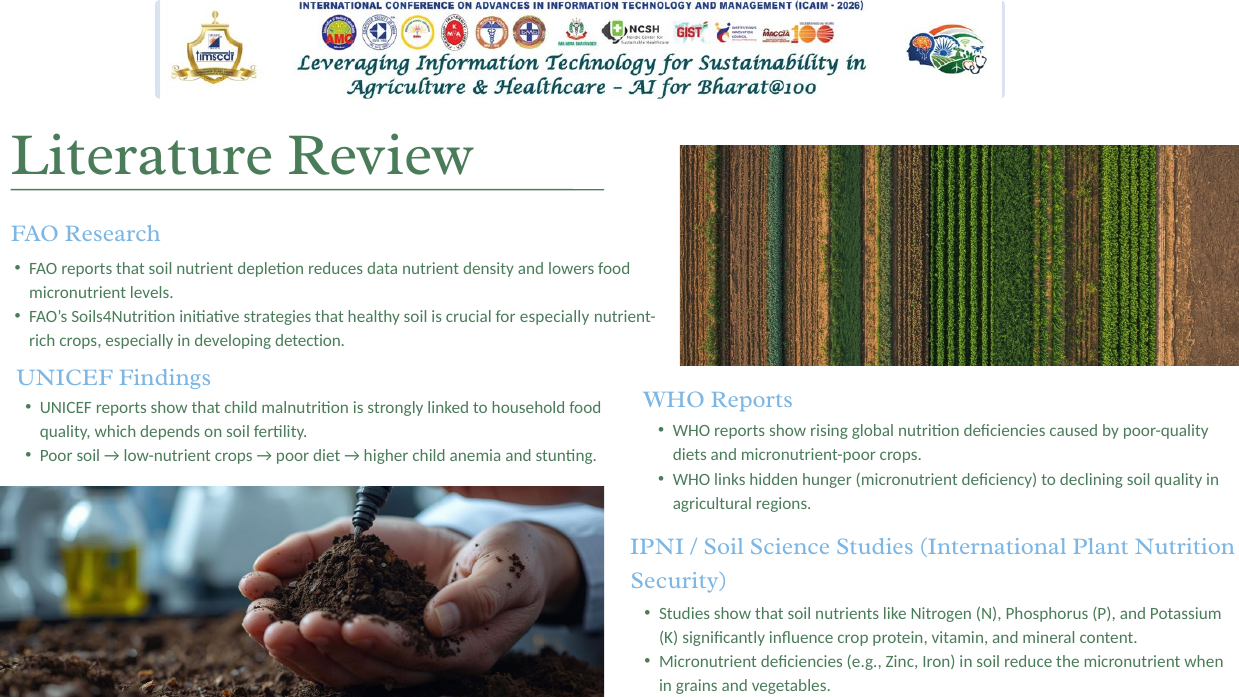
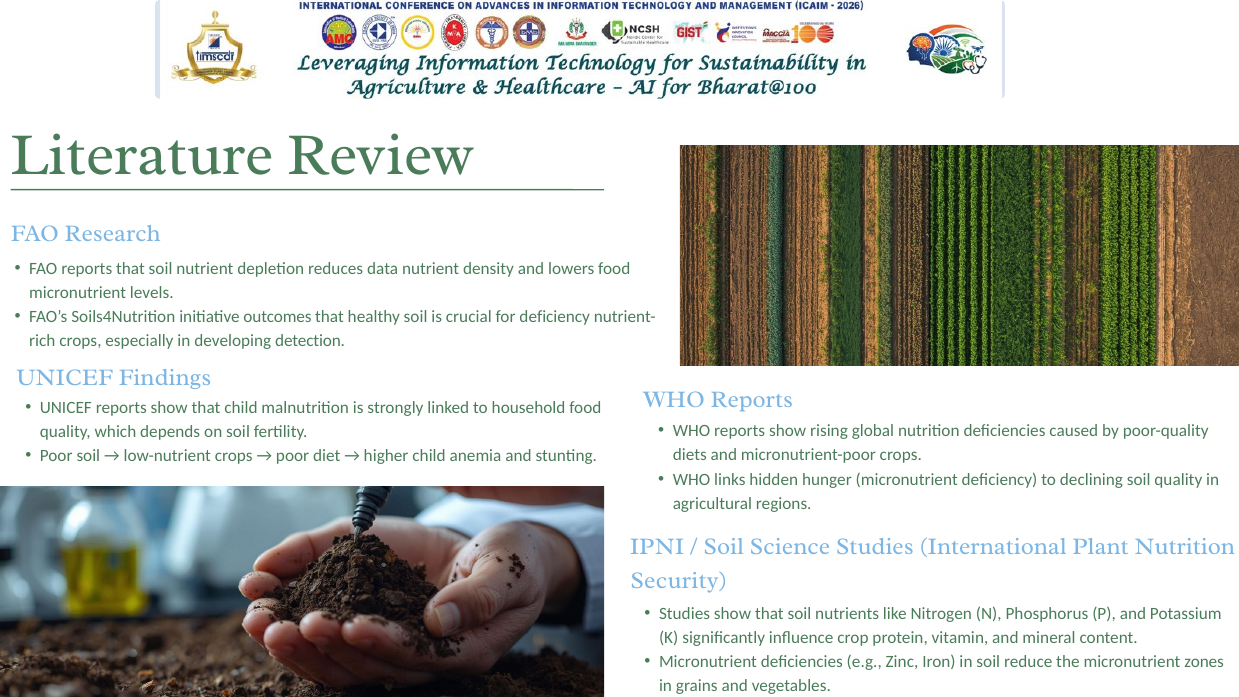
strategies: strategies -> outcomes (277, 317)
for especially: especially -> deficiency (555, 317)
when: when -> zones (1204, 662)
